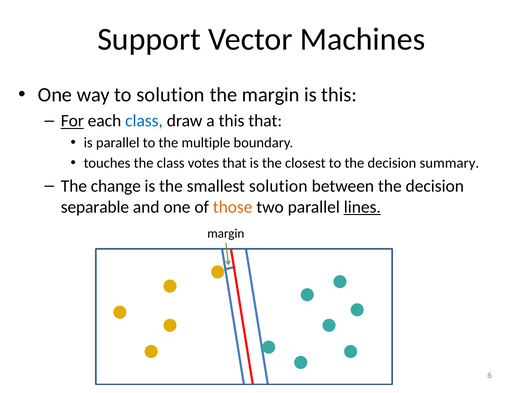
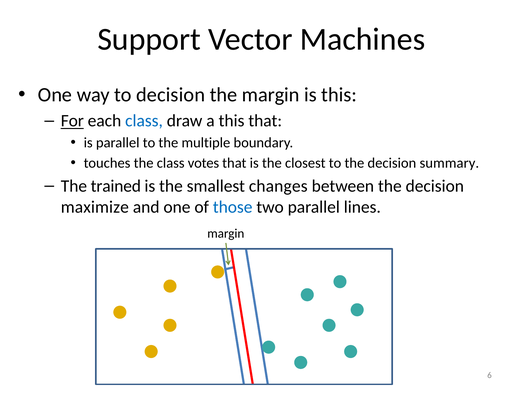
to solution: solution -> decision (171, 95)
change: change -> trained (116, 186)
smallest solution: solution -> changes (278, 186)
separable: separable -> maximize (95, 207)
those colour: orange -> blue (233, 207)
lines underline: present -> none (362, 207)
